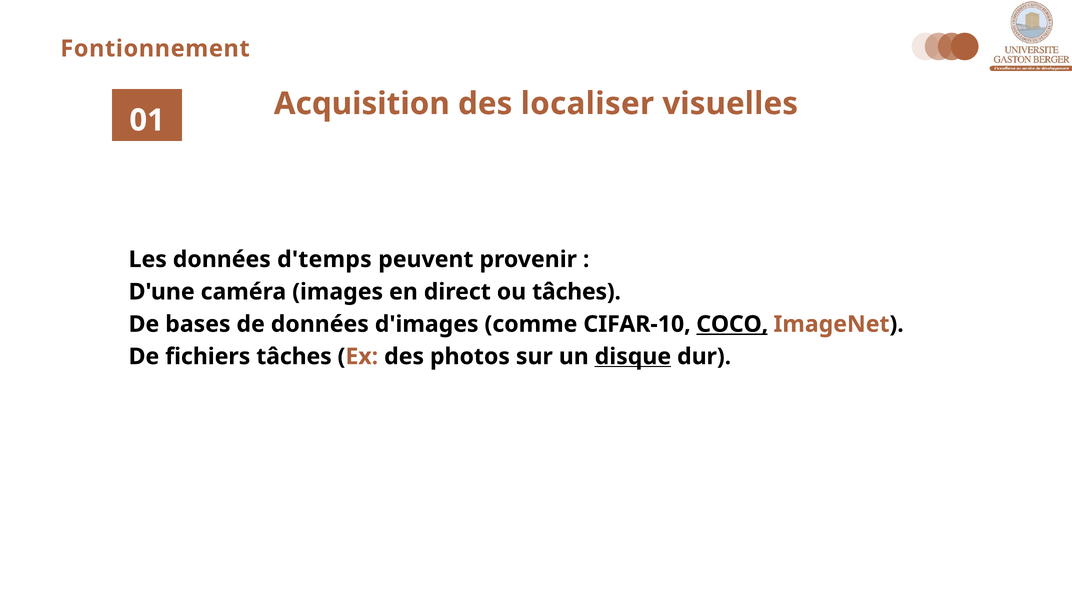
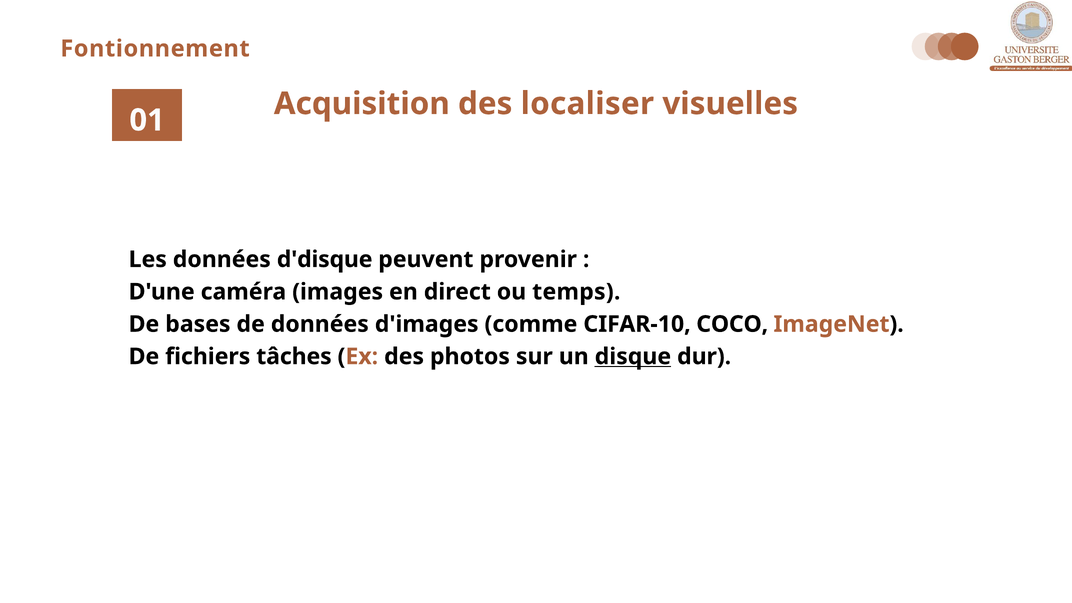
d'temps: d'temps -> d'disque (325, 259)
ou tâches: tâches -> temps (576, 292)
COCO underline: present -> none (732, 324)
